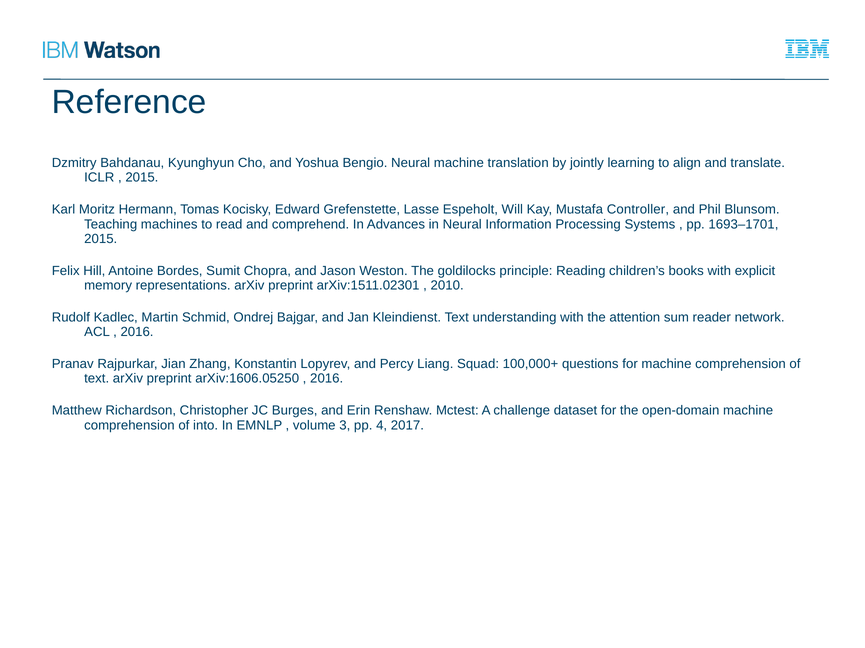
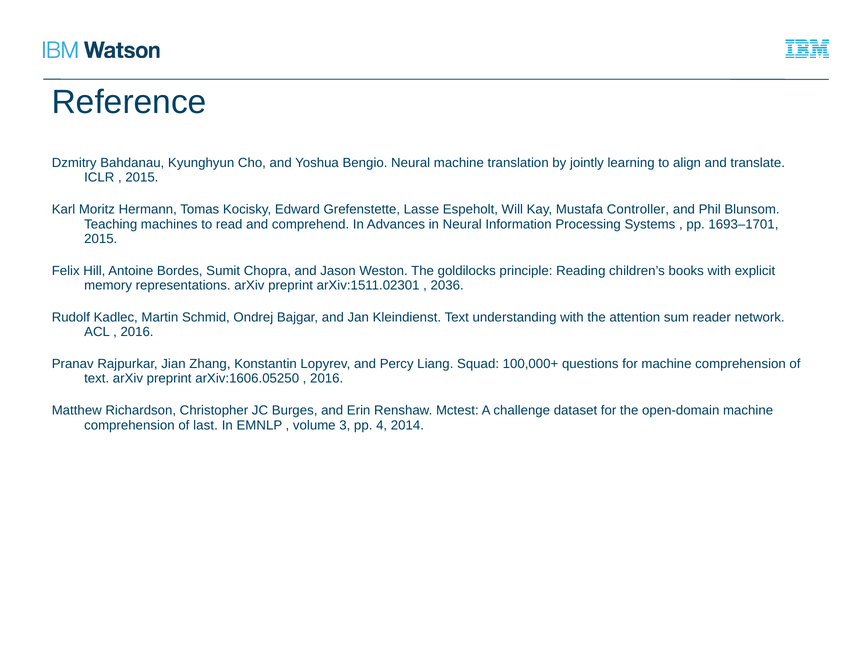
2010: 2010 -> 2036 (447, 286)
into: into -> last (206, 426)
2017: 2017 -> 2014 (407, 426)
